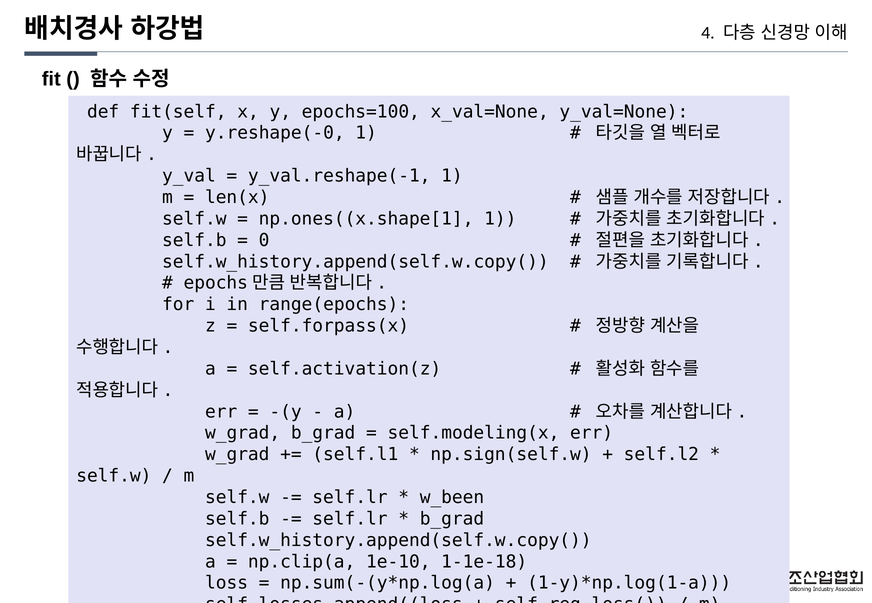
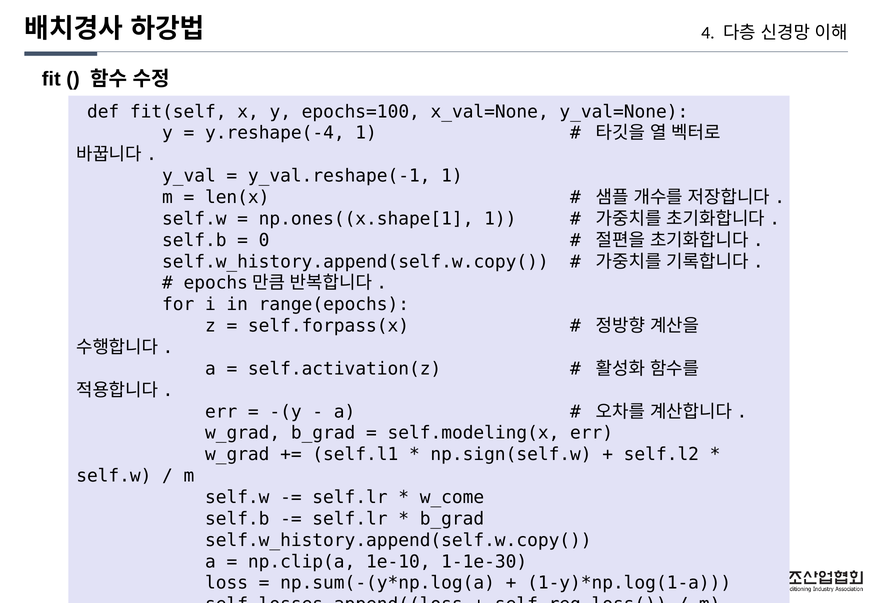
y.reshape(-0: y.reshape(-0 -> y.reshape(-4 (275, 133)
w_been: w_been -> w_come (452, 498)
1-1e-18: 1-1e-18 -> 1-1e-30 (484, 562)
